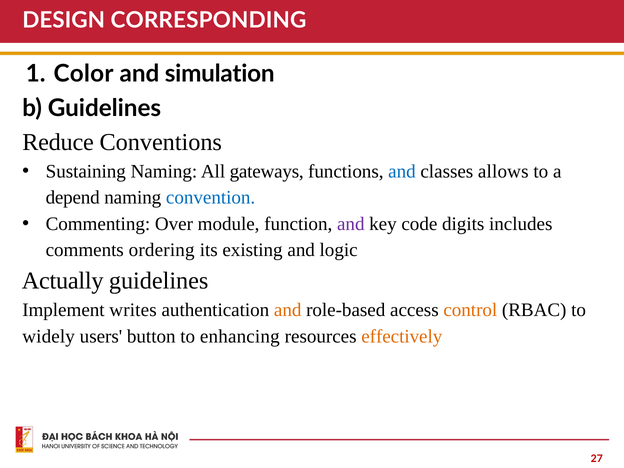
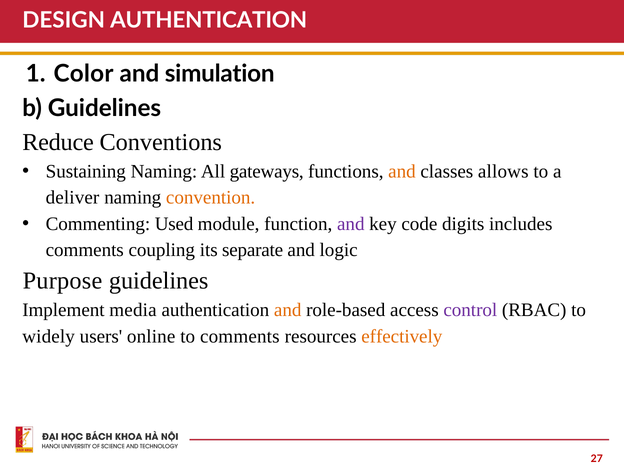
DESIGN CORRESPONDING: CORRESPONDING -> AUTHENTICATION (209, 20)
and colour: blue -> orange (402, 171)
depend: depend -> deliver (73, 198)
convention colour: blue -> orange (211, 198)
Over: Over -> Used (174, 224)
ordering: ordering -> coupling (162, 250)
existing: existing -> separate (253, 250)
Actually: Actually -> Purpose (62, 281)
writes: writes -> media (133, 310)
control colour: orange -> purple (470, 310)
button: button -> online (151, 336)
to enhancing: enhancing -> comments (240, 336)
